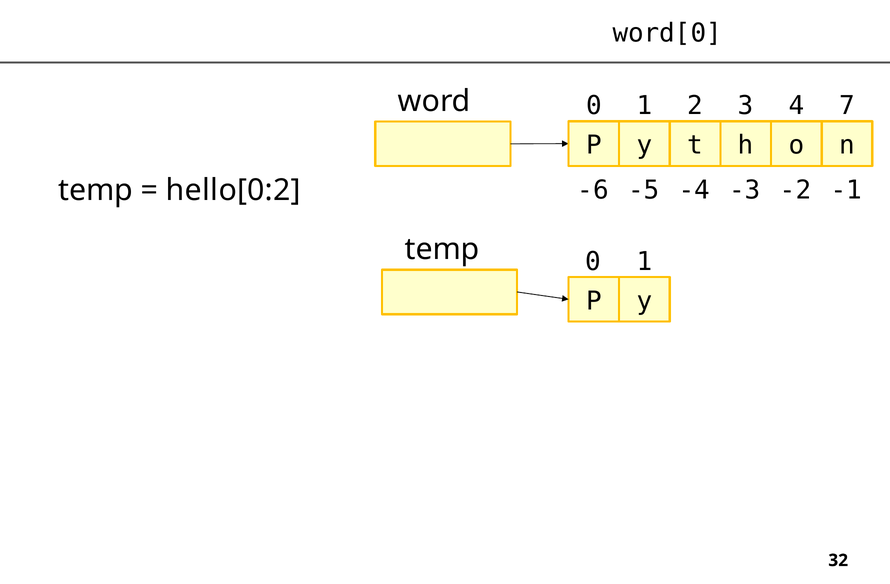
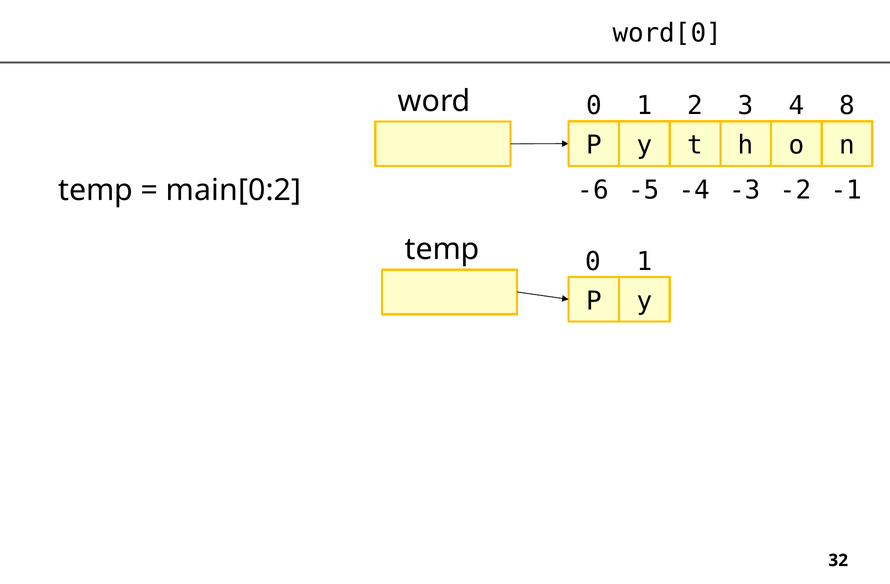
7: 7 -> 8 (847, 106)
hello[0:2: hello[0:2 -> main[0:2 (234, 190)
